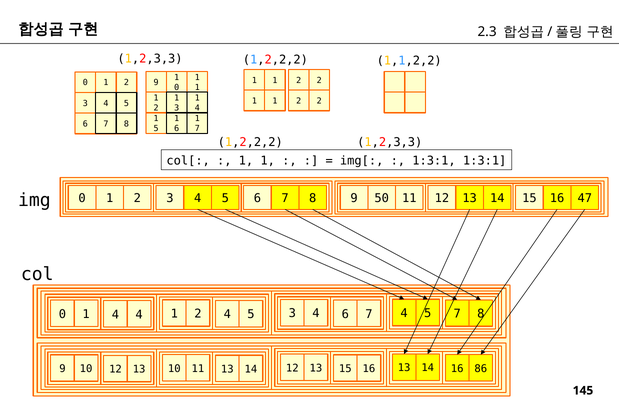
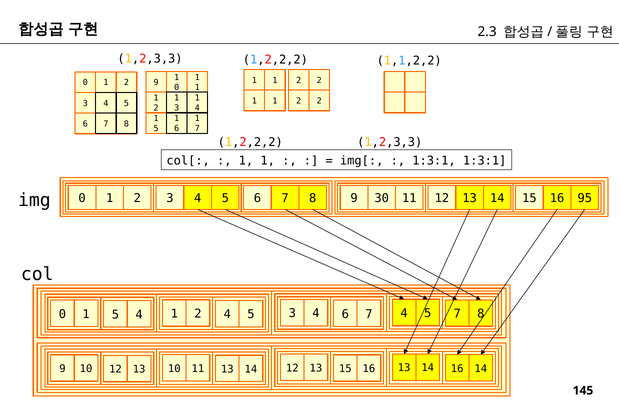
50: 50 -> 30 (382, 198)
47: 47 -> 95 (585, 198)
0 1 4: 4 -> 5 (115, 314)
16 86: 86 -> 14 (481, 368)
